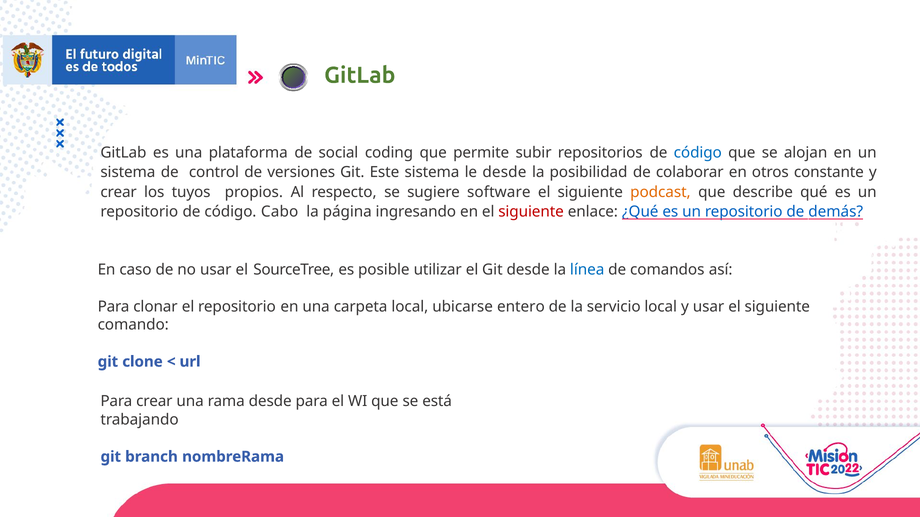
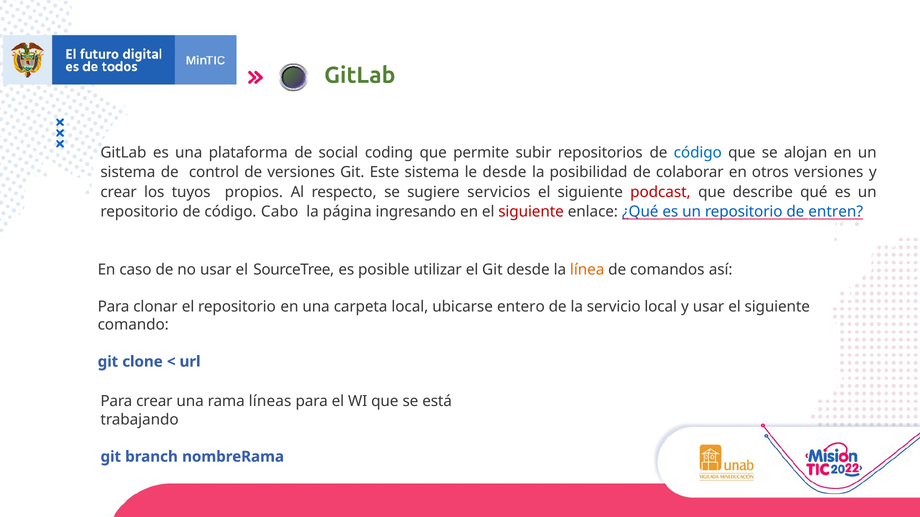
otros constante: constante -> versiones (829, 173)
software: software -> servicios (499, 192)
podcast colour: orange -> red (660, 192)
demás: demás -> entren (836, 212)
línea colour: blue -> orange (587, 270)
rama desde: desde -> líneas (270, 402)
